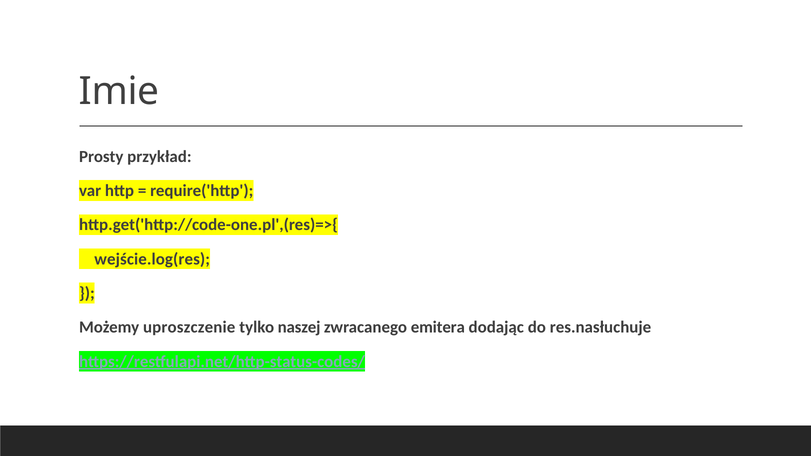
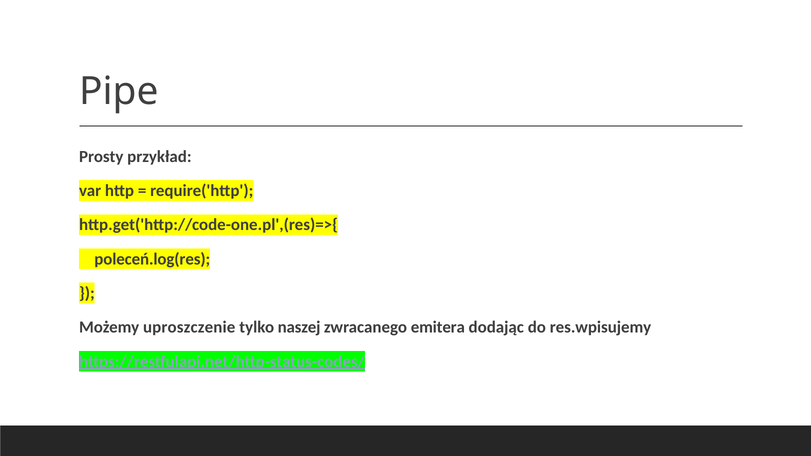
Imie: Imie -> Pipe (119, 91)
wejście.log(res: wejście.log(res -> poleceń.log(res (152, 259)
res.nasłuchuje: res.nasłuchuje -> res.wpisujemy (600, 327)
